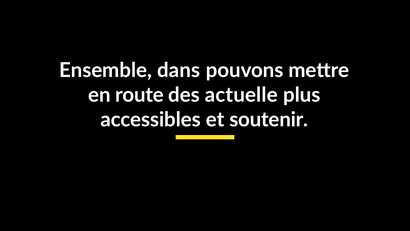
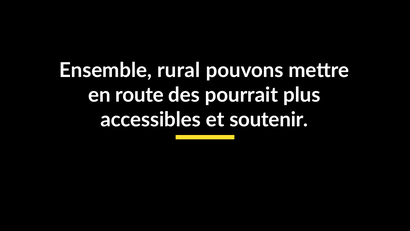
dans: dans -> rural (179, 70)
actuelle: actuelle -> pourrait (241, 95)
